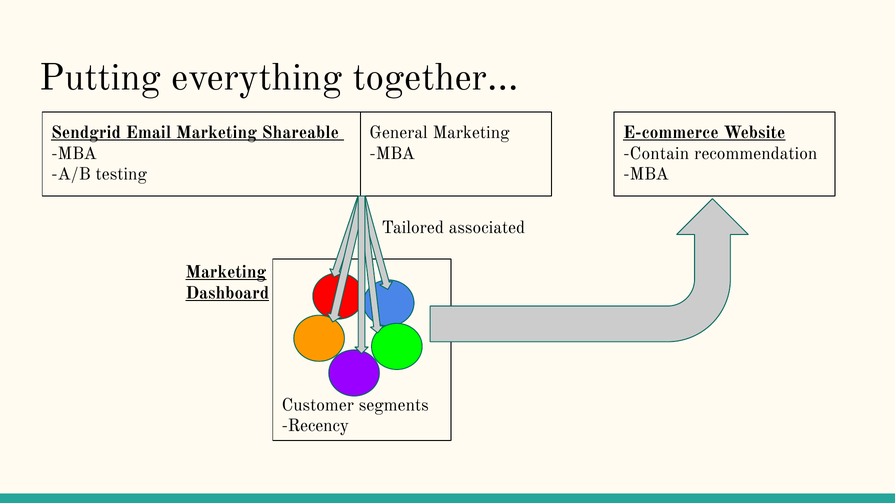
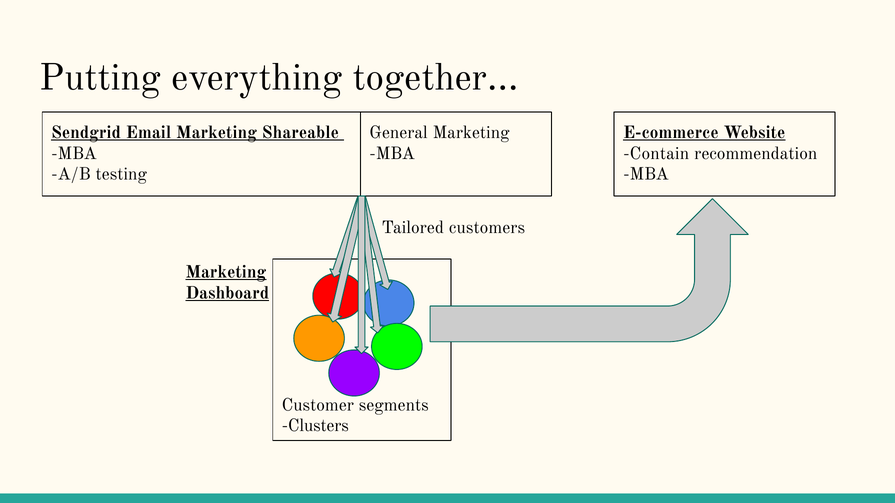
associated: associated -> customers (487, 228)
Recency: Recency -> Clusters (315, 426)
